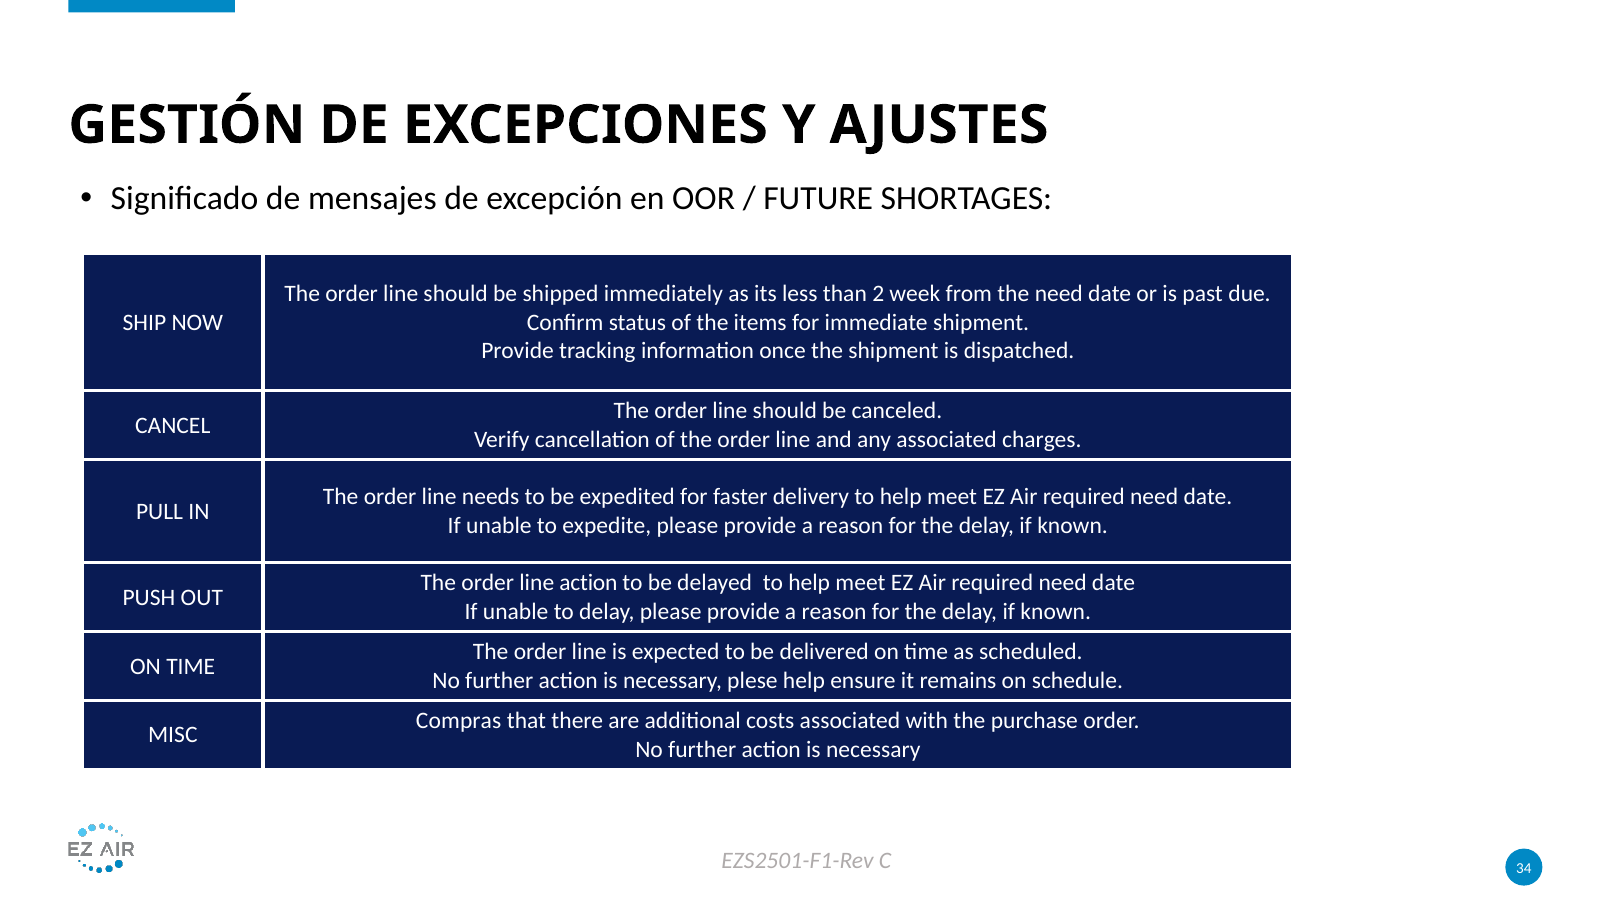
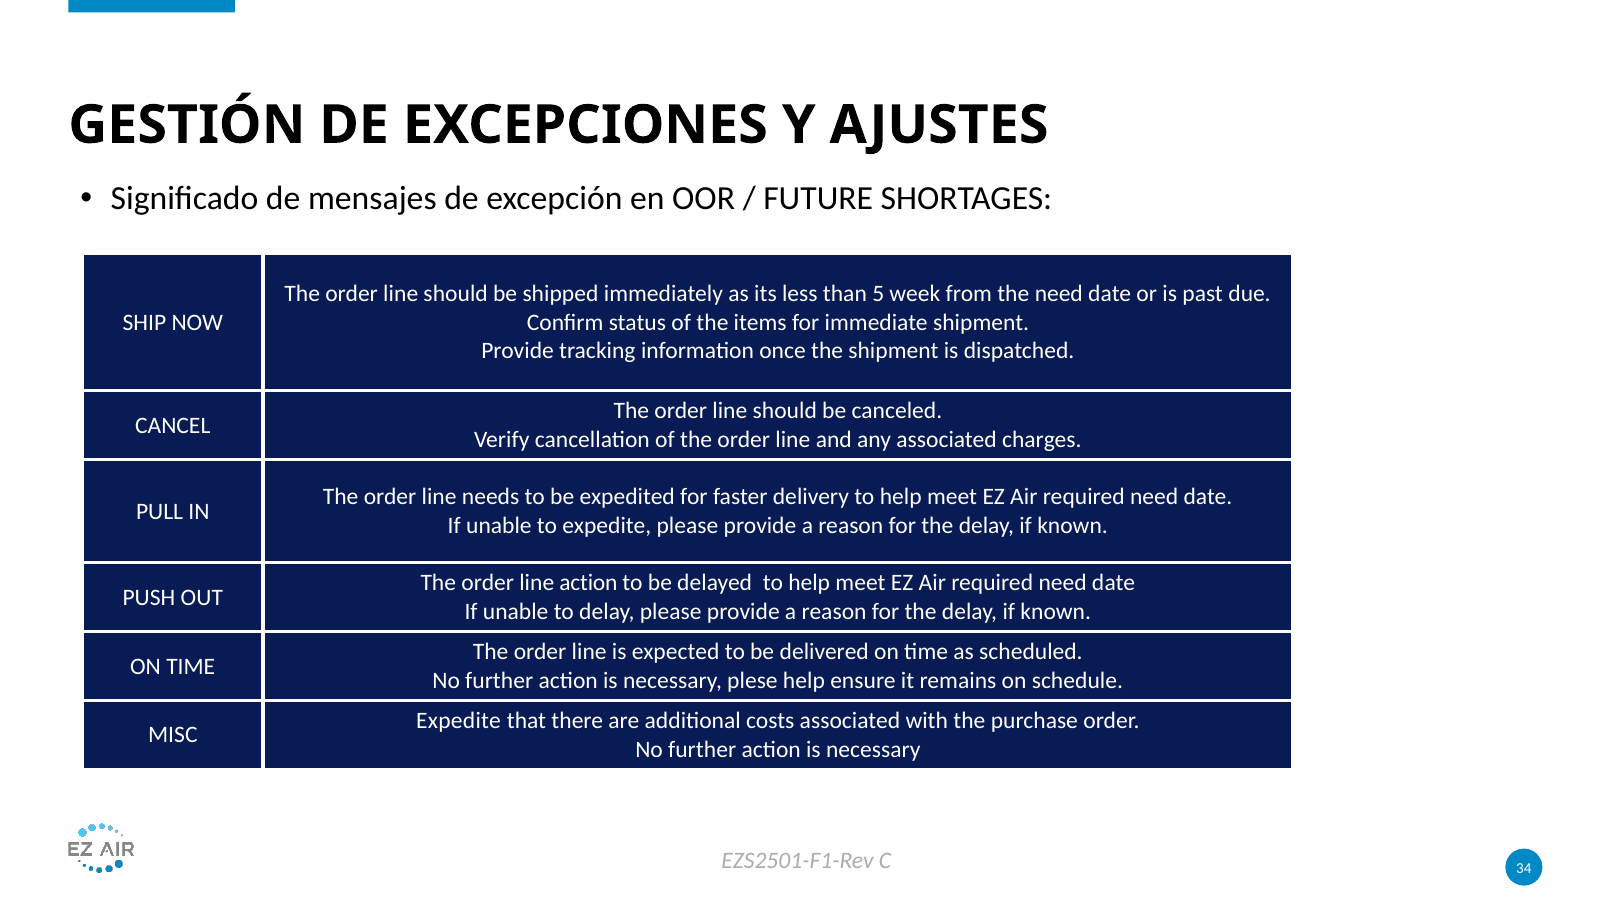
2: 2 -> 5 (878, 294)
Compras: Compras -> Expedite (459, 721)
